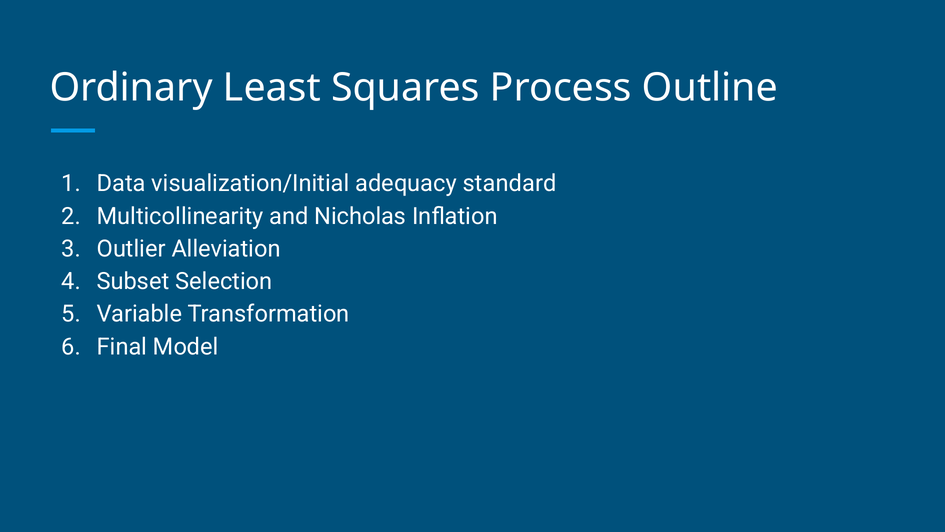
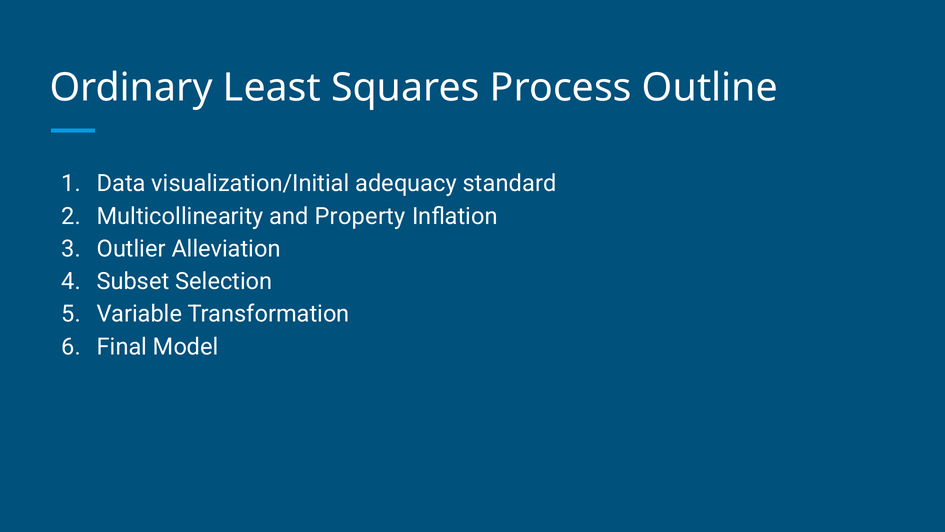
Nicholas: Nicholas -> Property (360, 216)
